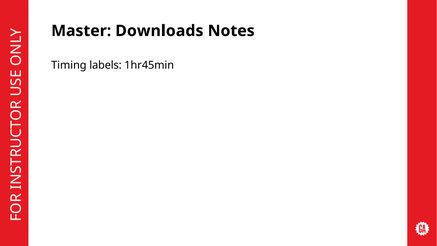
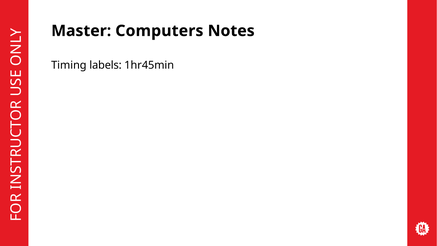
Downloads: Downloads -> Computers (159, 31)
